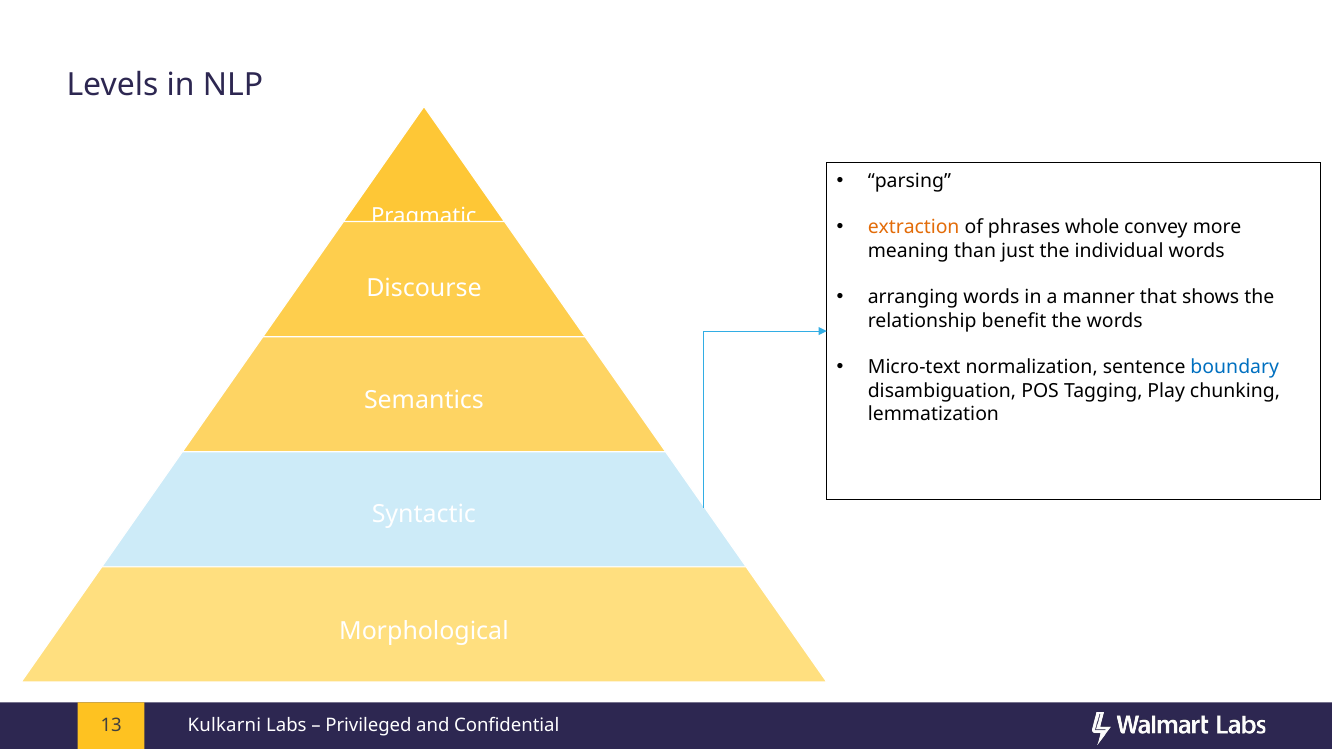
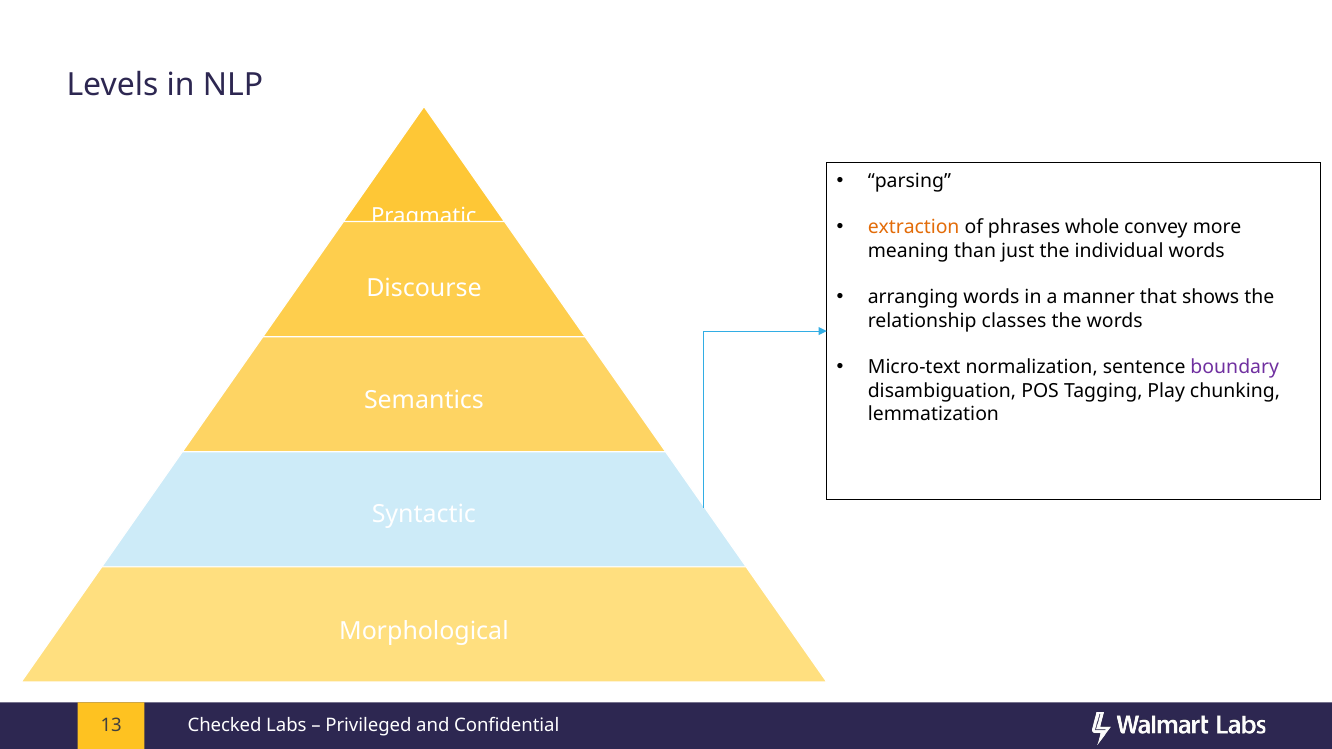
benefit: benefit -> classes (1014, 321)
boundary colour: blue -> purple (1235, 368)
Kulkarni: Kulkarni -> Checked (225, 726)
